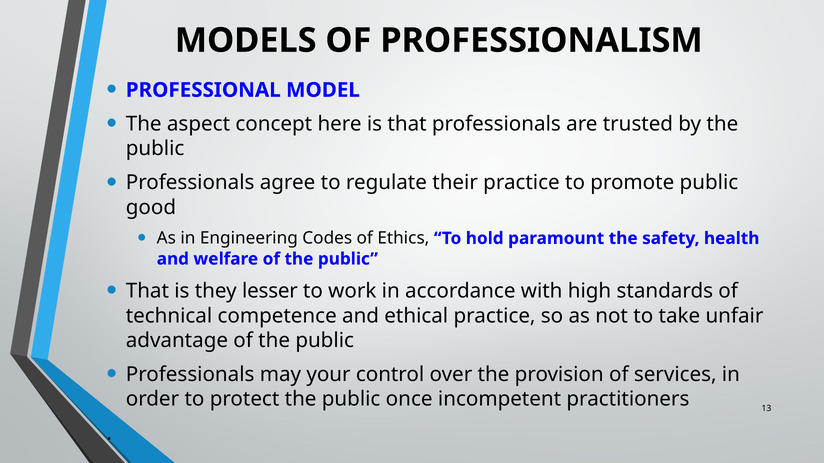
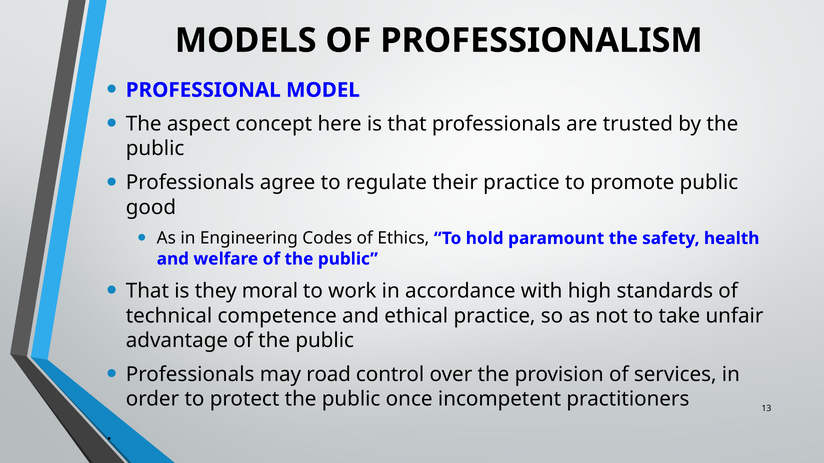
lesser: lesser -> moral (270, 291)
your: your -> road (329, 375)
